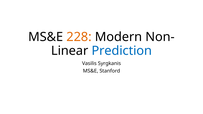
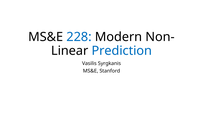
228 colour: orange -> blue (79, 37)
